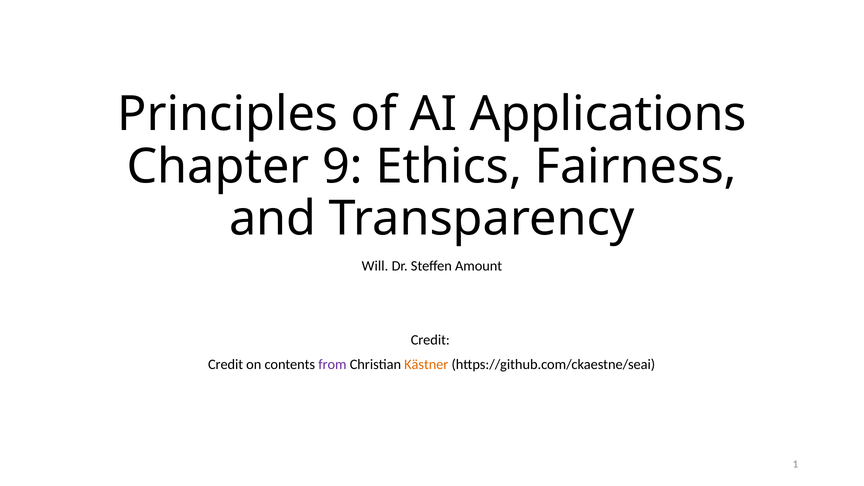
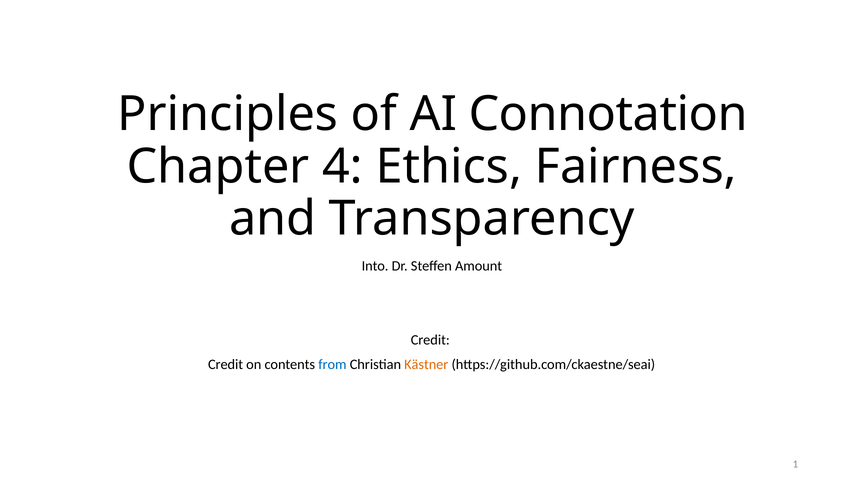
Applications: Applications -> Connotation (608, 114)
9: 9 -> 4 (343, 166)
Will: Will -> Into (375, 266)
from colour: purple -> blue (332, 364)
